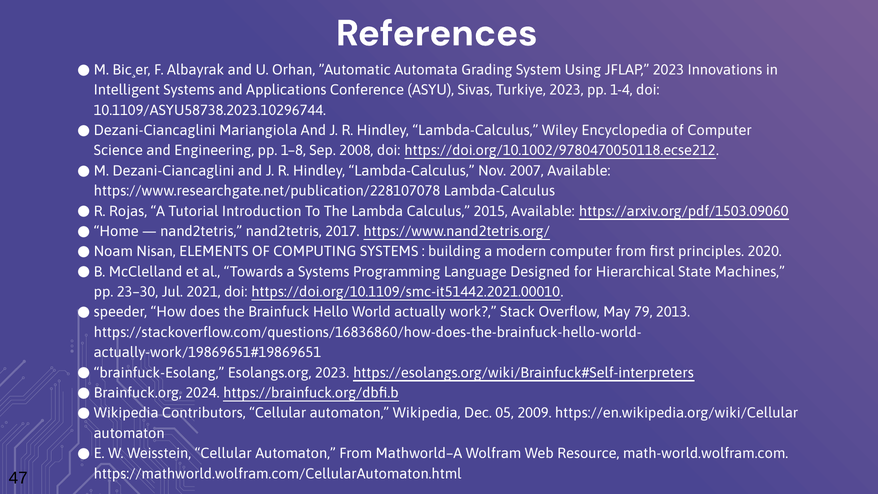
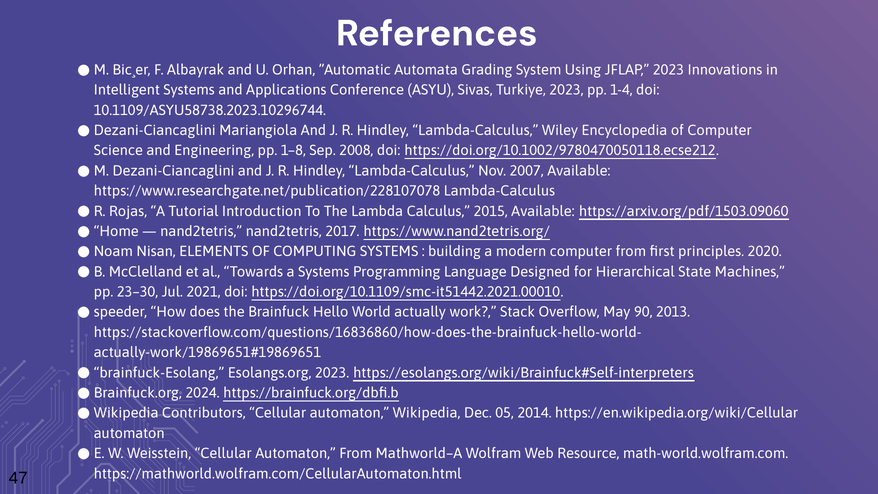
79: 79 -> 90 (643, 312)
2009: 2009 -> 2014 (534, 413)
